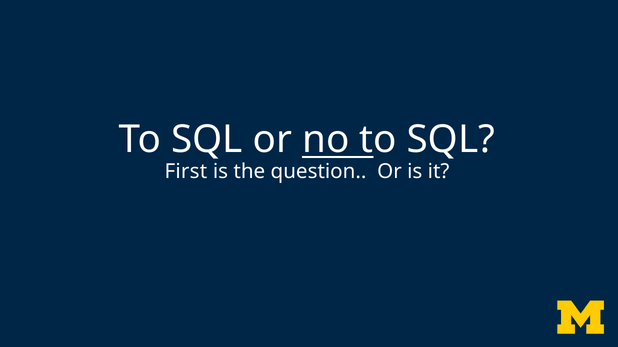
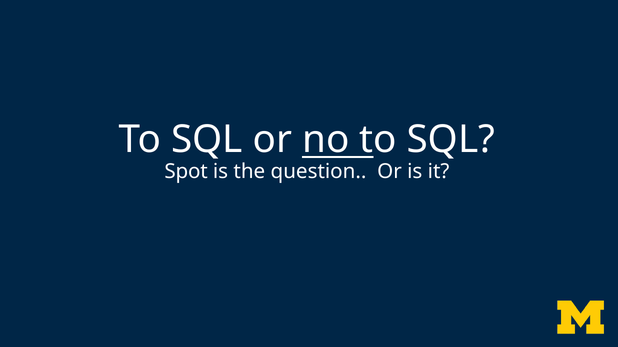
First: First -> Spot (186, 172)
